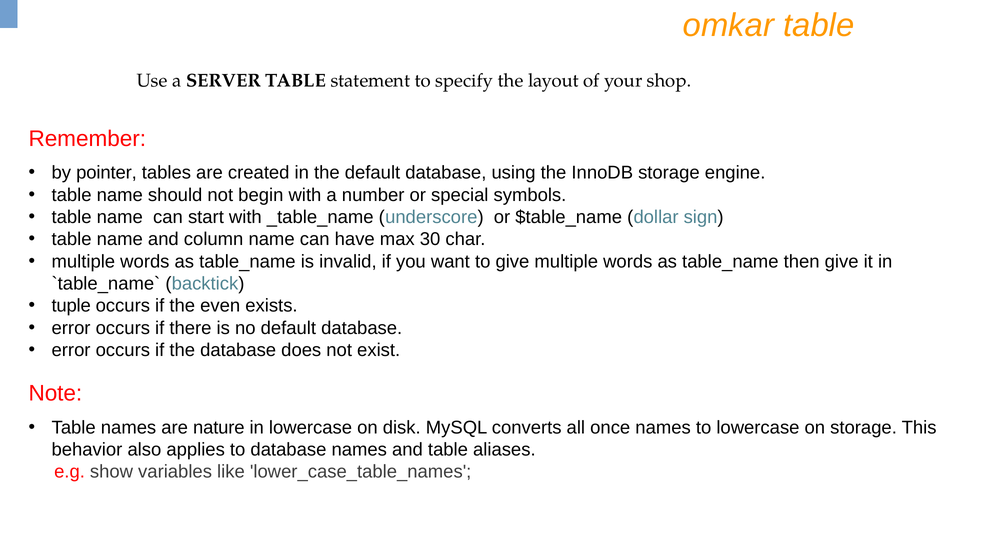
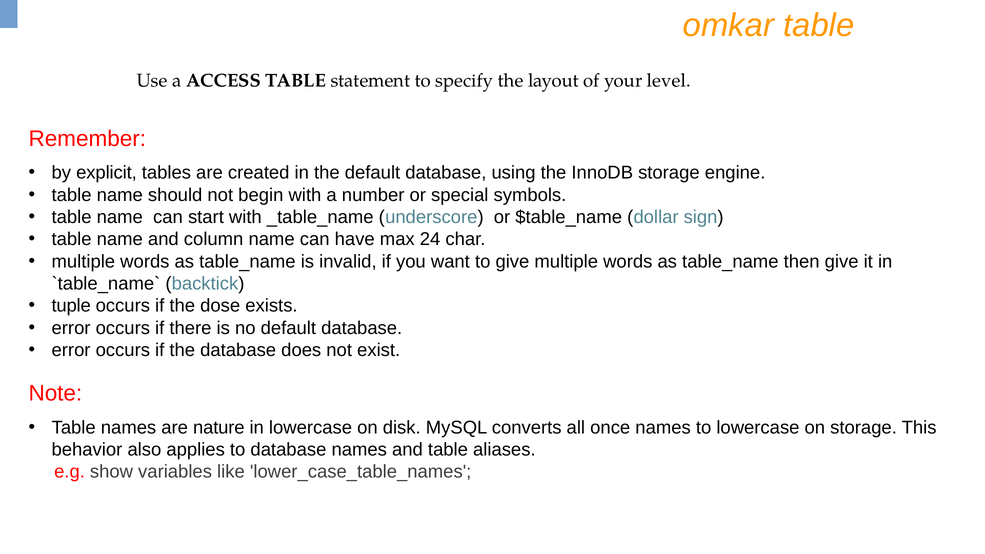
SERVER: SERVER -> ACCESS (223, 81)
shop: shop -> level (669, 81)
pointer: pointer -> explicit (107, 173)
30: 30 -> 24 (430, 239)
even: even -> dose (220, 306)
